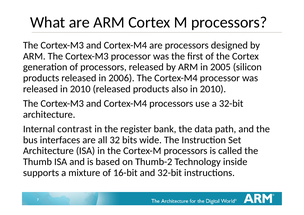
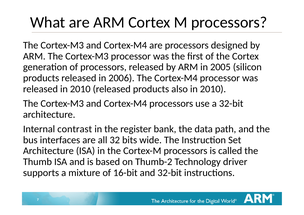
inside: inside -> driver (235, 162)
